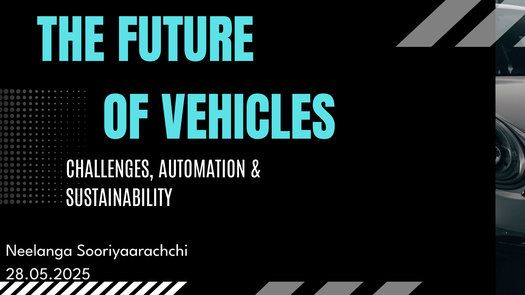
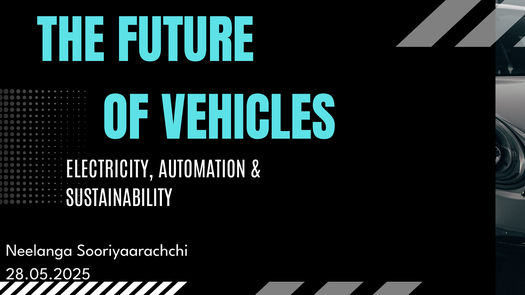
CHALLENGES: CHALLENGES -> ELECTRICITY (110, 171)
